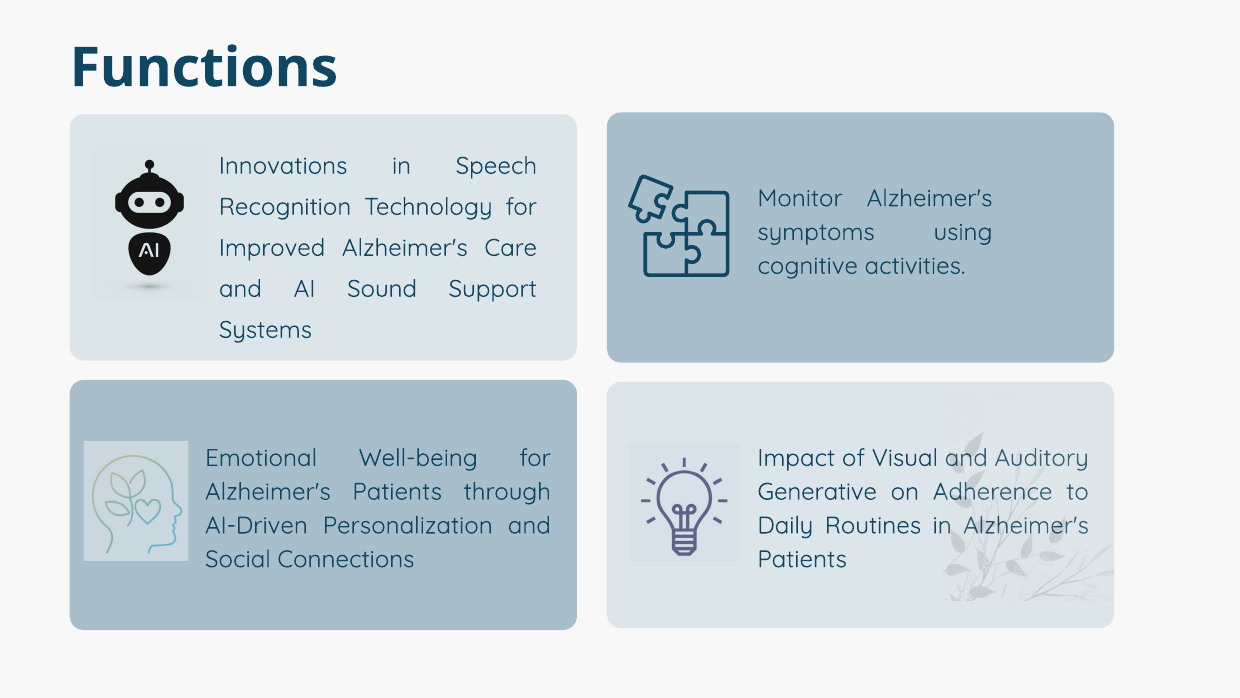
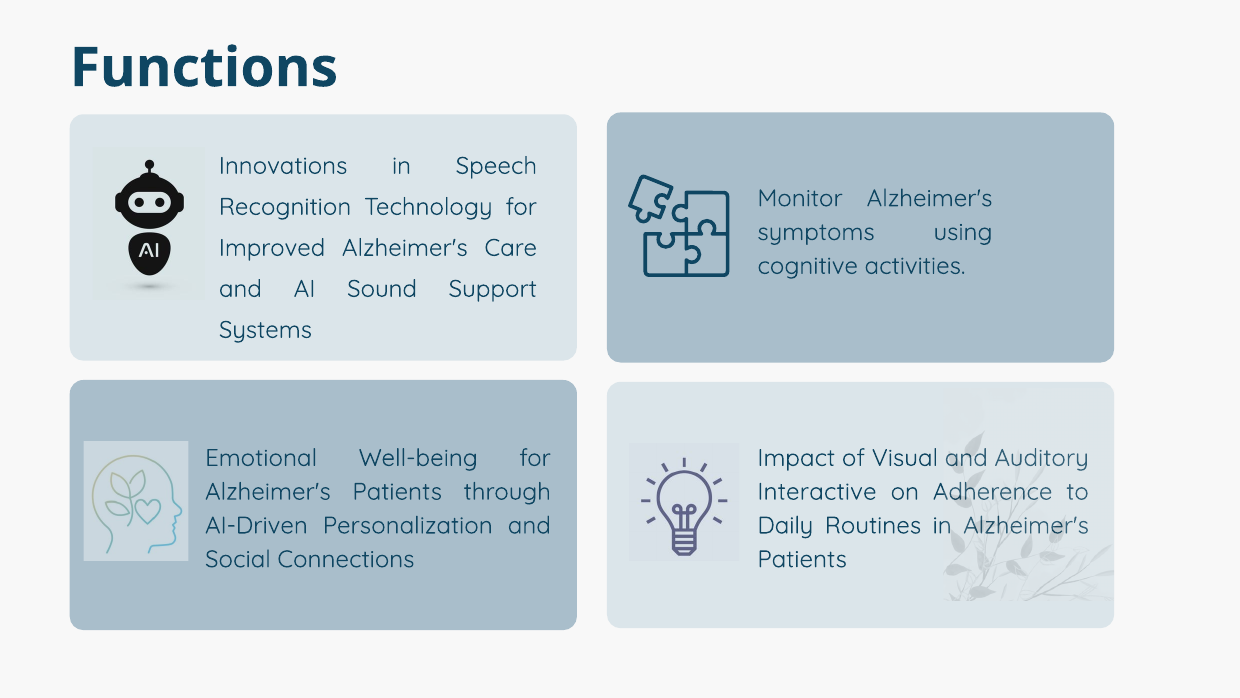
Generative: Generative -> Interactive (817, 491)
